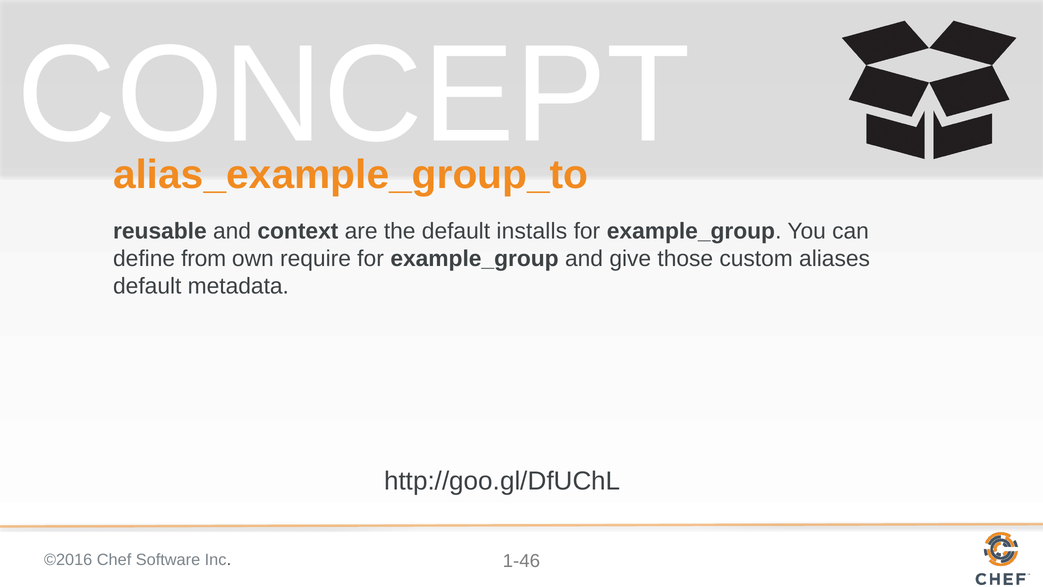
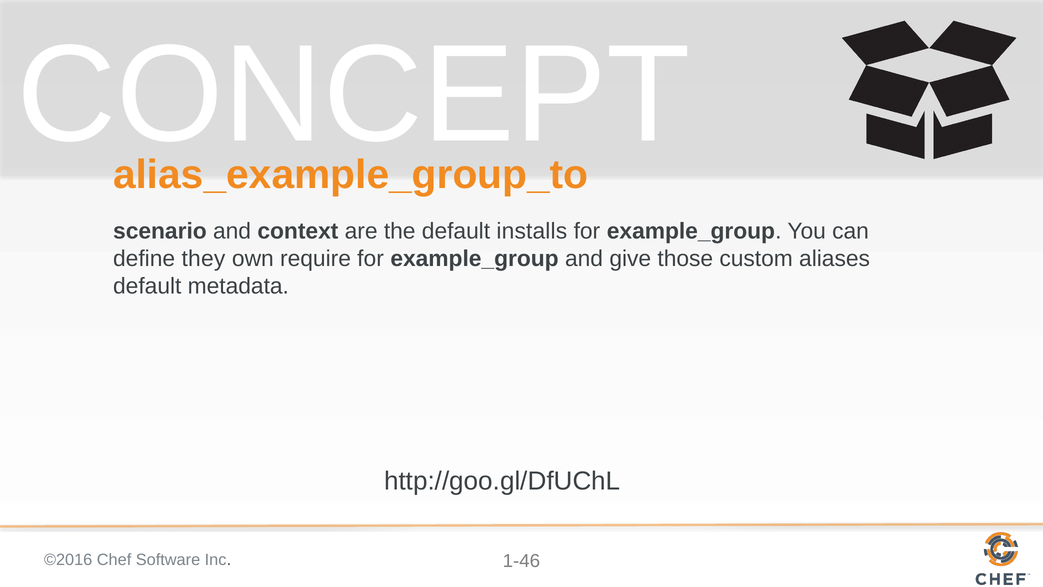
reusable: reusable -> scenario (160, 231)
from: from -> they (203, 258)
